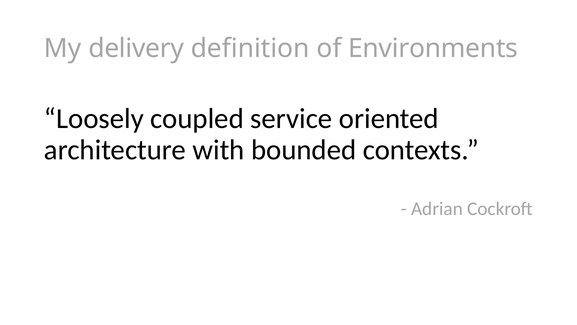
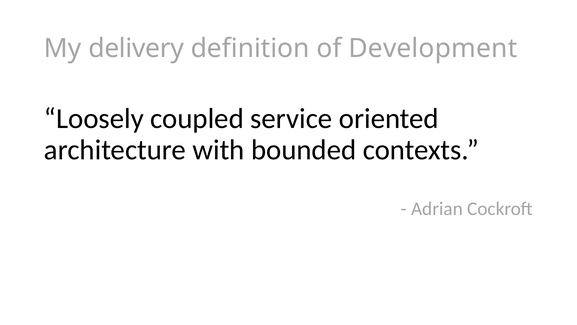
Environments: Environments -> Development (433, 48)
